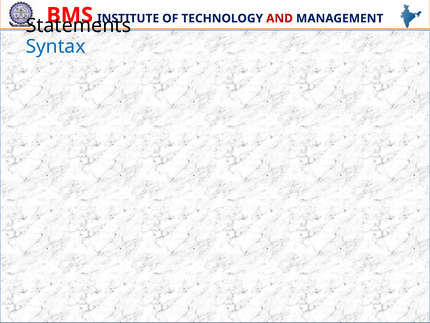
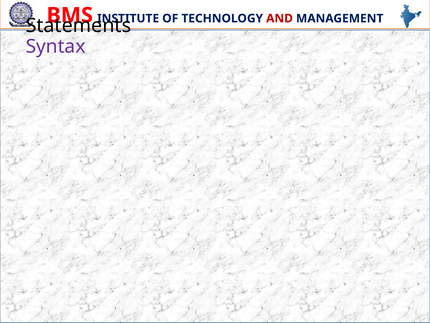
Syntax colour: blue -> purple (56, 47)
